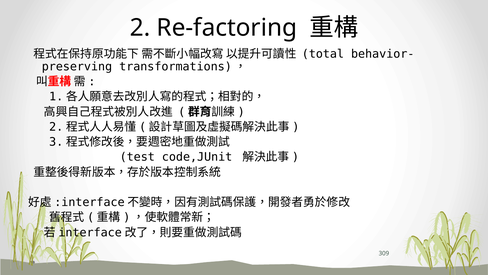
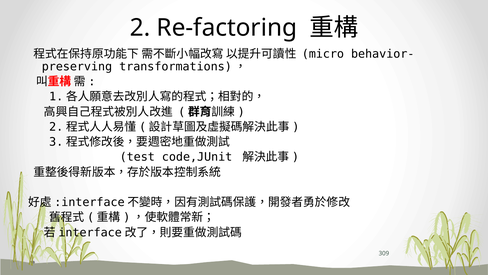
total: total -> micro (323, 54)
